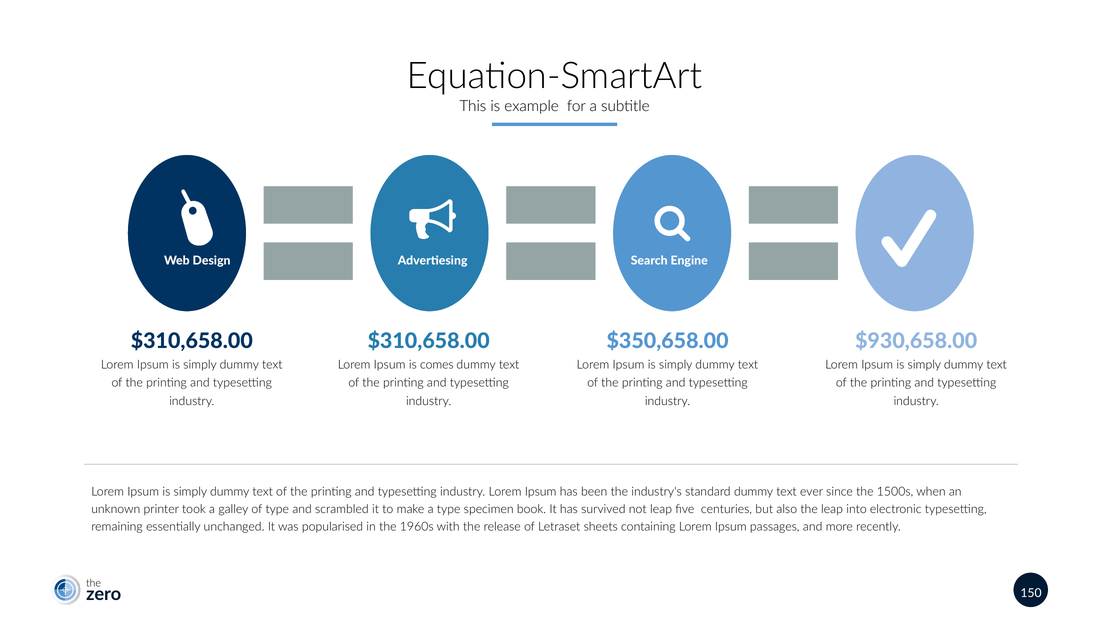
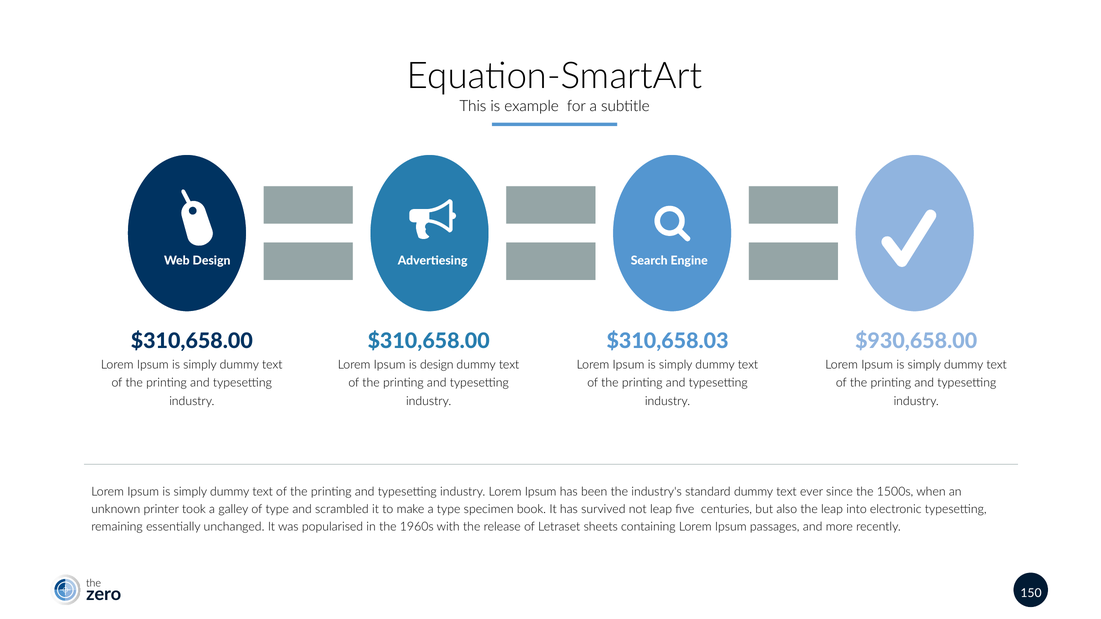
$350,658.00: $350,658.00 -> $310,658.03 (668, 342)
is comes: comes -> design (437, 365)
